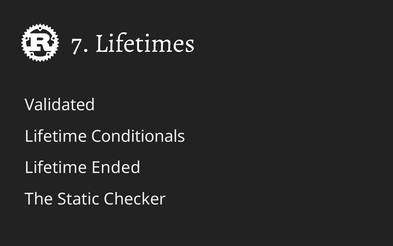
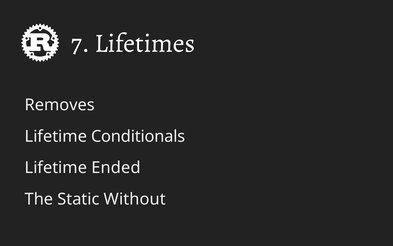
Validated: Validated -> Removes (60, 105)
Checker: Checker -> Without (135, 199)
